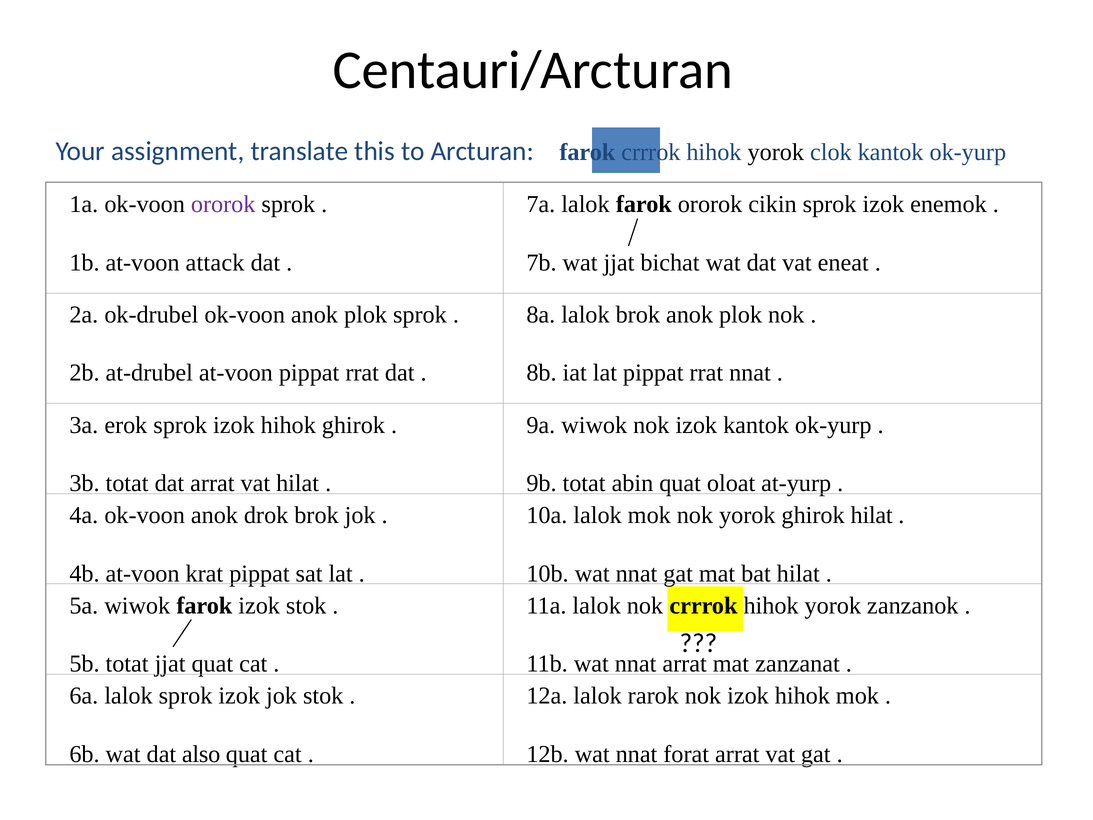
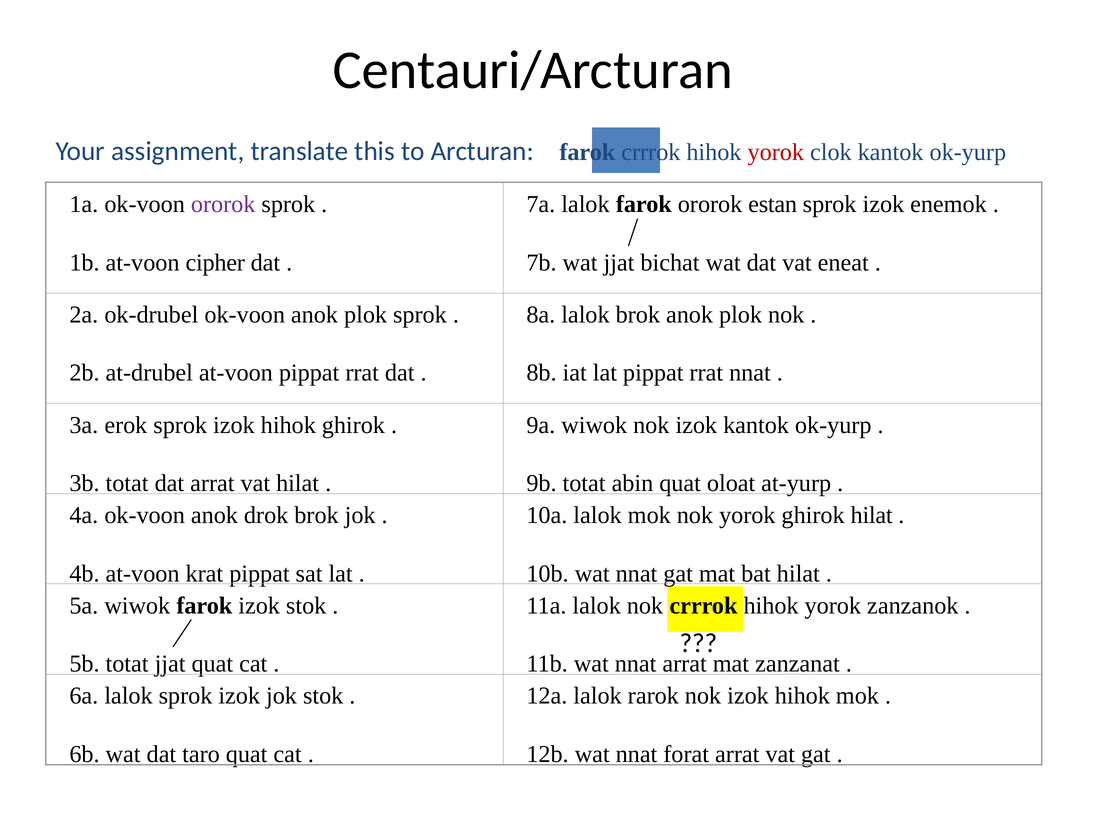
yorok colour: black -> red (776, 152)
cikin: cikin -> estan (773, 204)
attack: attack -> cipher (215, 263)
also: also -> taro (201, 754)
